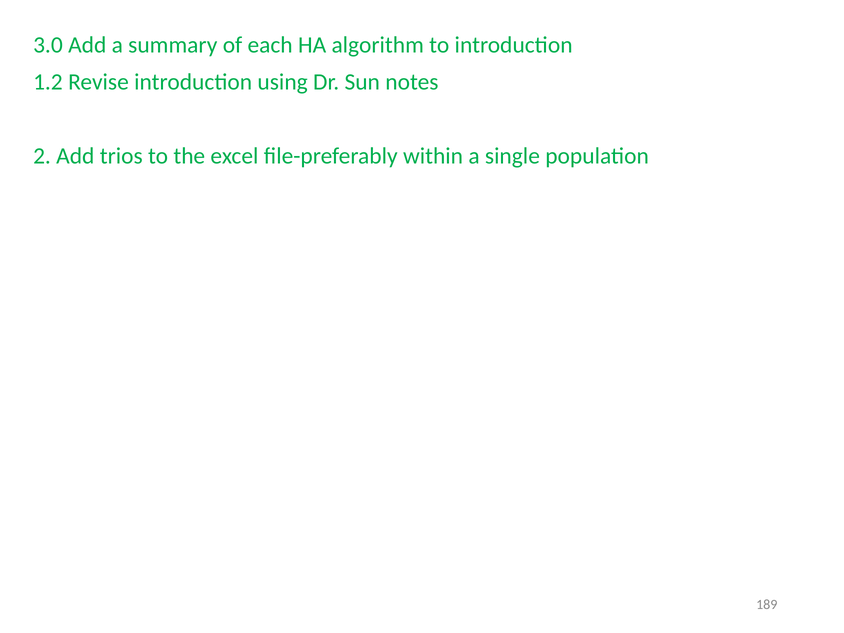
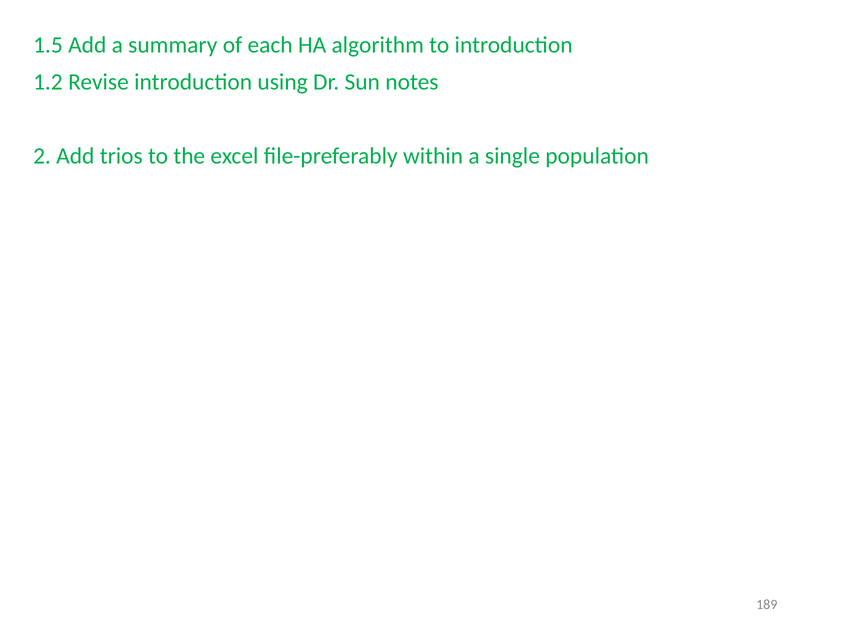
3.0: 3.0 -> 1.5 (48, 45)
